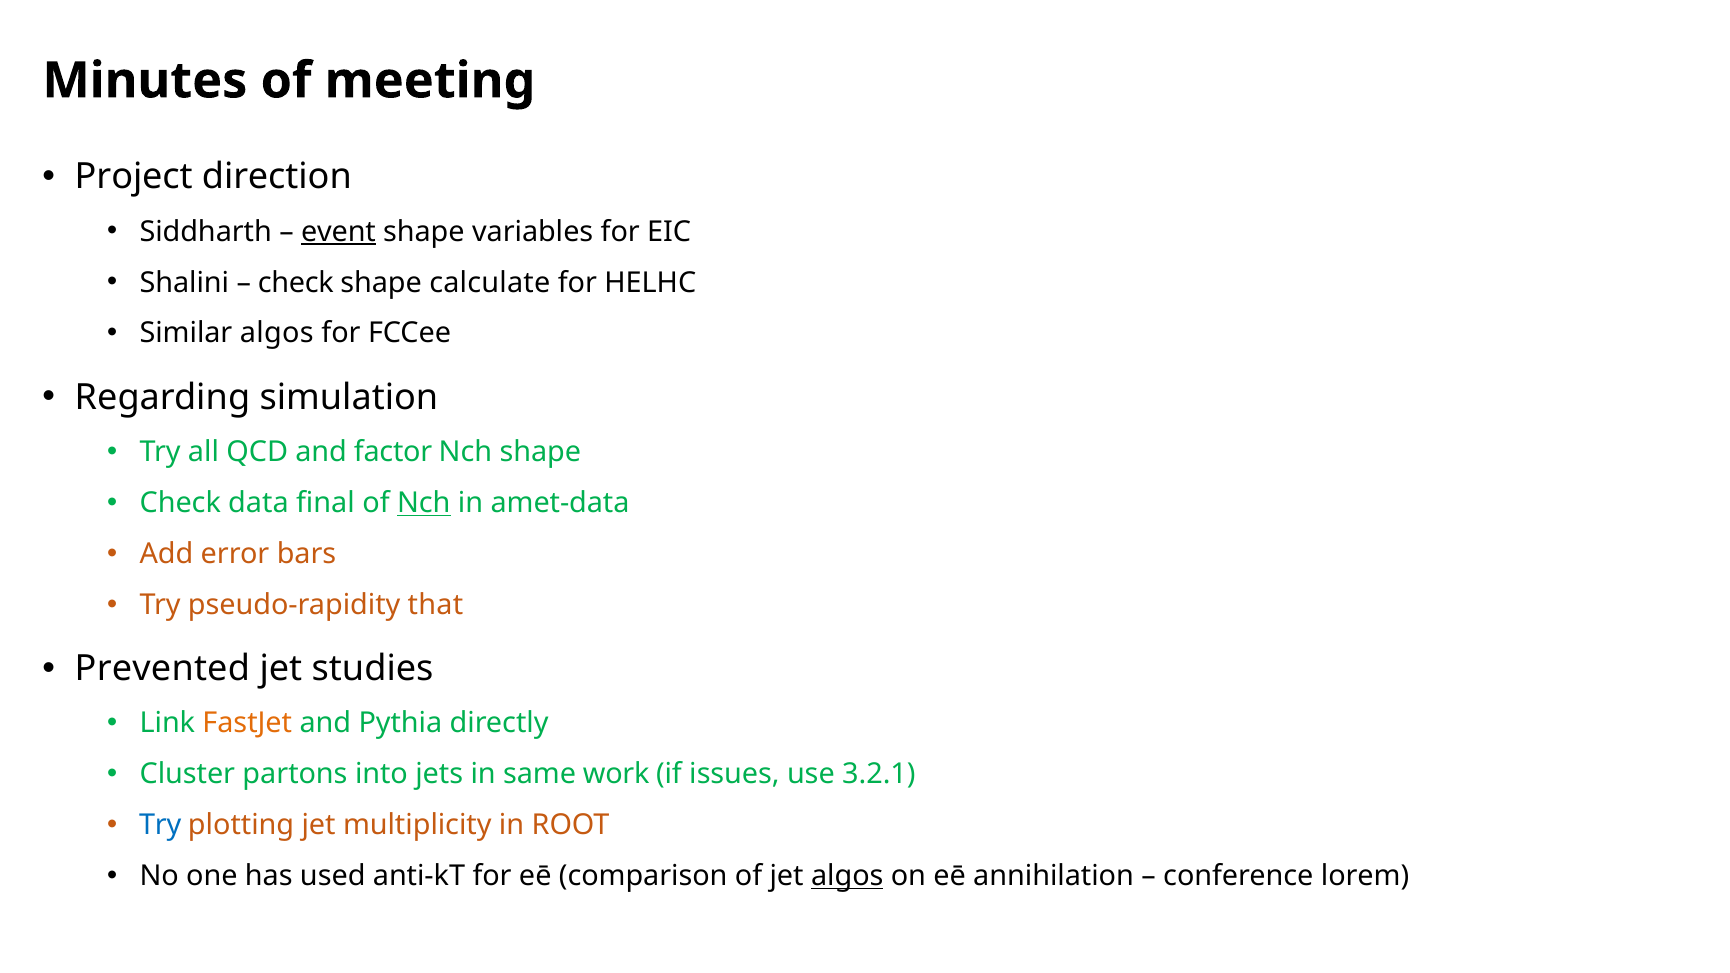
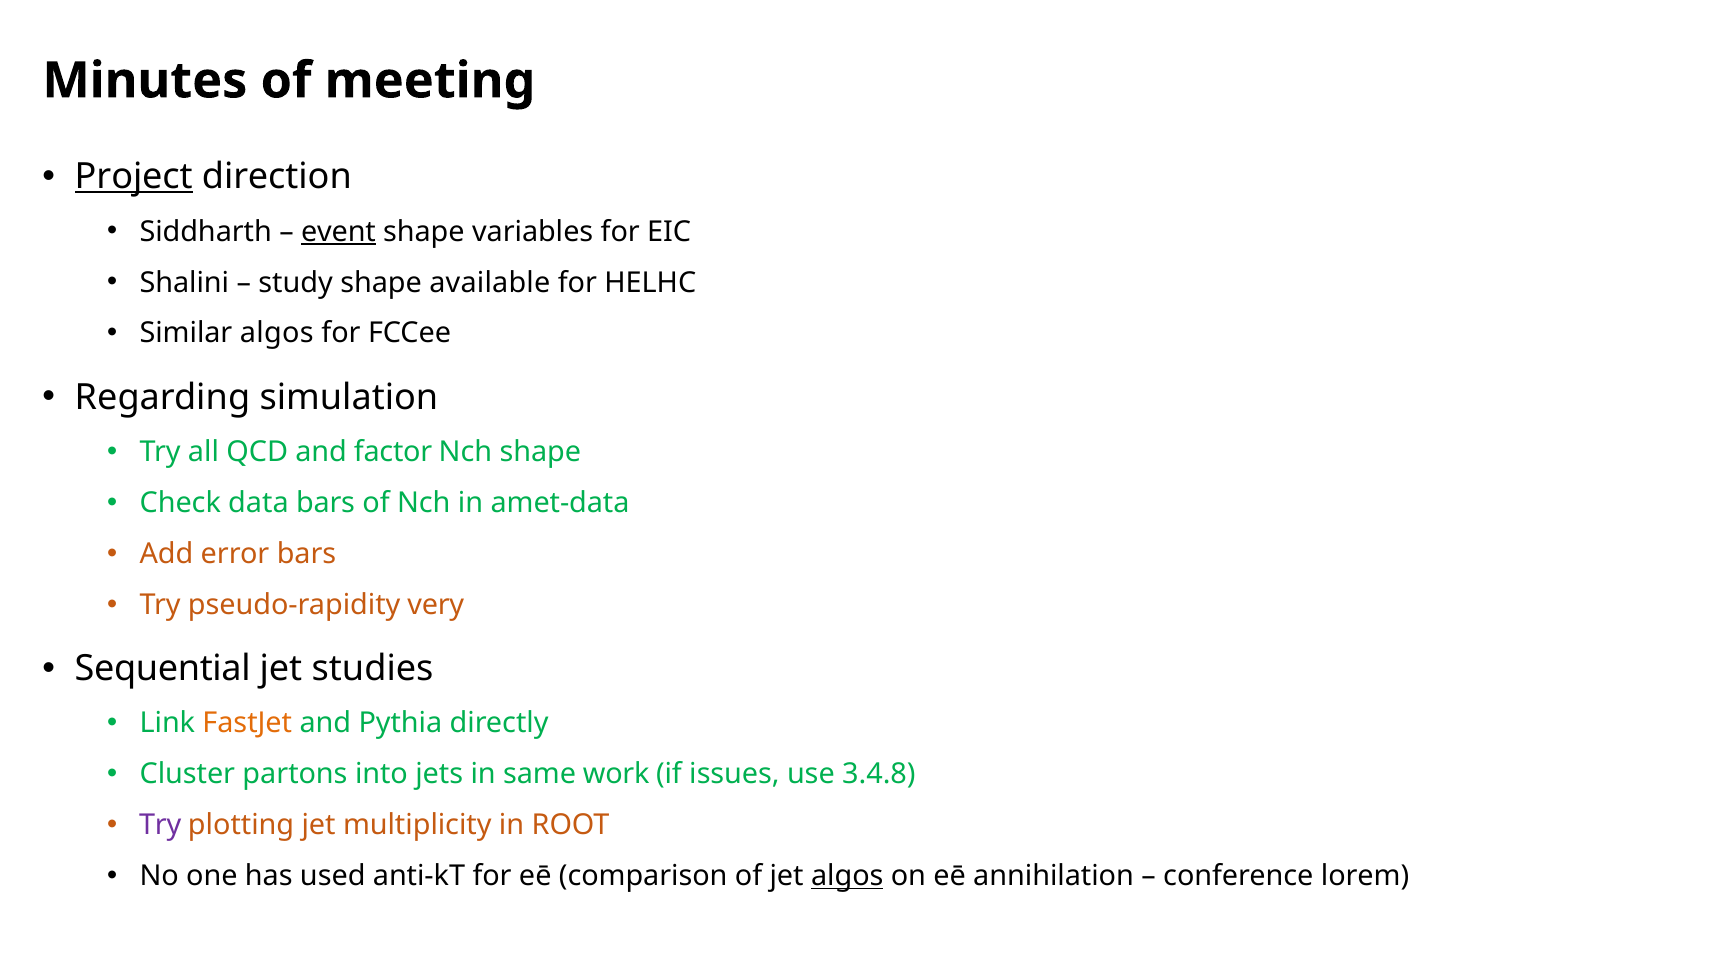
Project underline: none -> present (134, 177)
check: check -> study (296, 283)
calculate: calculate -> available (490, 283)
data final: final -> bars (326, 503)
Nch underline: present -> none (424, 503)
that: that -> very (436, 605)
Prevented: Prevented -> Sequential (163, 669)
3.2.1: 3.2.1 -> 3.4.8 (879, 774)
Try colour: blue -> purple (160, 825)
